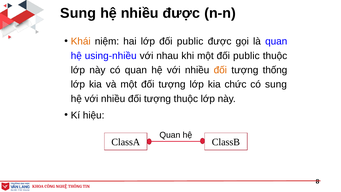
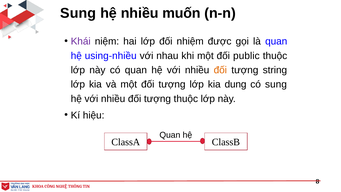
nhiều được: được -> muốn (182, 13)
Khái colour: orange -> purple (81, 41)
lớp đối public: public -> nhiệm (190, 41)
tượng thống: thống -> string (275, 70)
chức: chức -> dung (236, 84)
